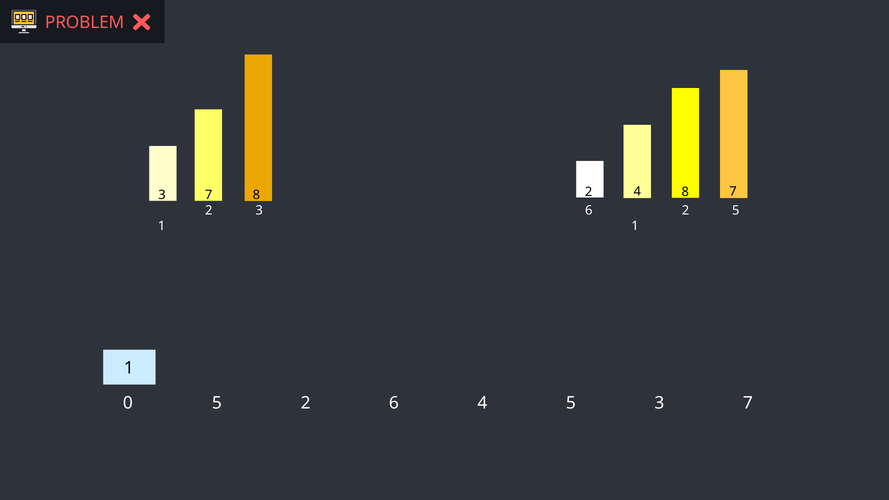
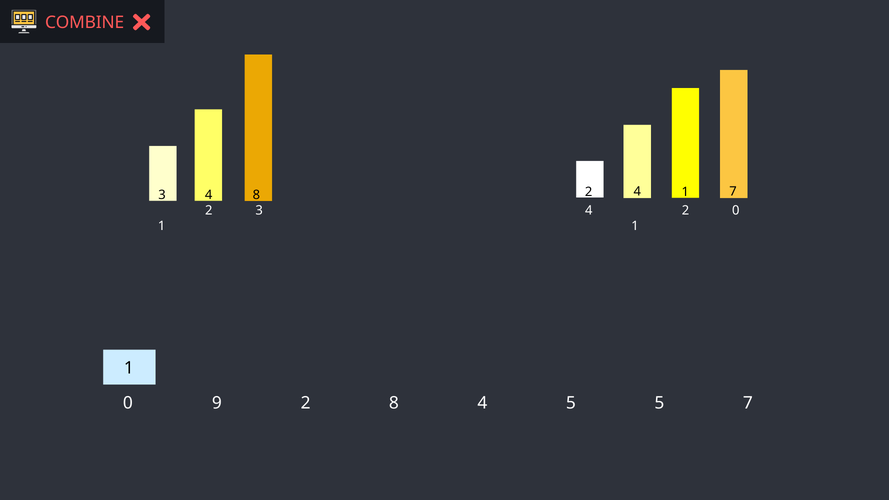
PROBLEM: PROBLEM -> COMBINE (85, 23)
2 4 8: 8 -> 1 (685, 192)
7: 7 -> 4 (209, 195)
2 3 6: 6 -> 4 (589, 211)
2 5: 5 -> 0 (736, 211)
0 5: 5 -> 9 (217, 403)
2 6: 6 -> 8 (394, 403)
5 3: 3 -> 5 (659, 403)
